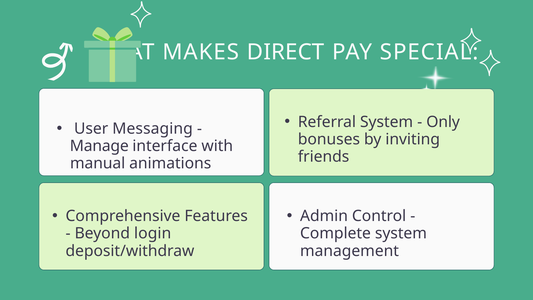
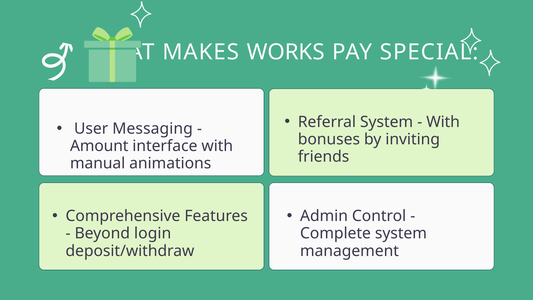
DIRECT: DIRECT -> WORKS (286, 52)
Only: Only -> With (443, 122)
Manage: Manage -> Amount (99, 146)
